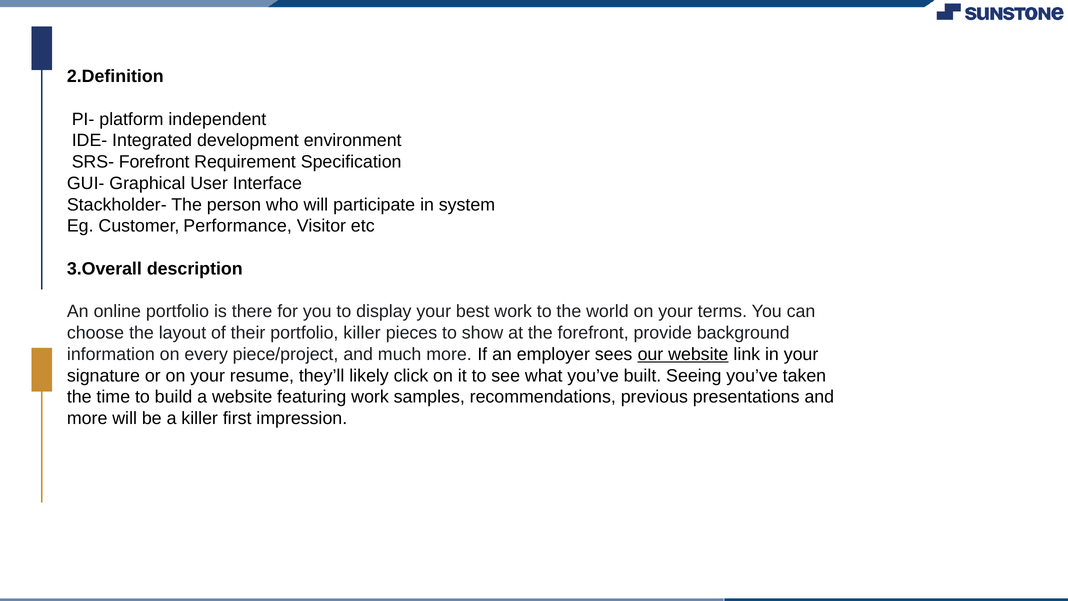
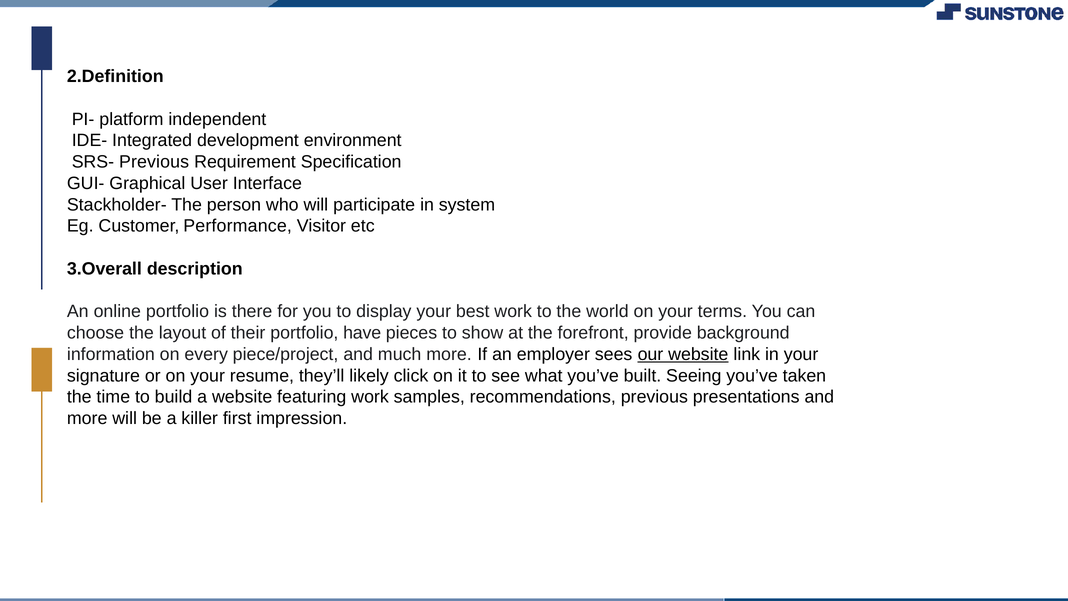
SRS- Forefront: Forefront -> Previous (154, 162)
portfolio killer: killer -> have (362, 333)
